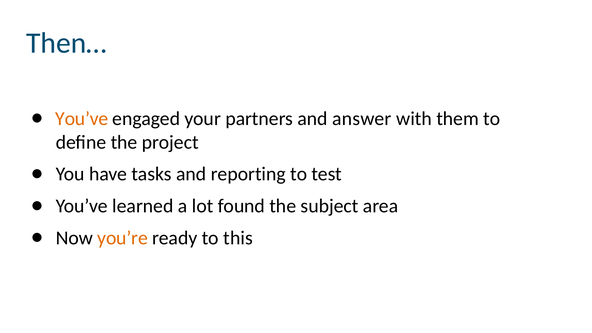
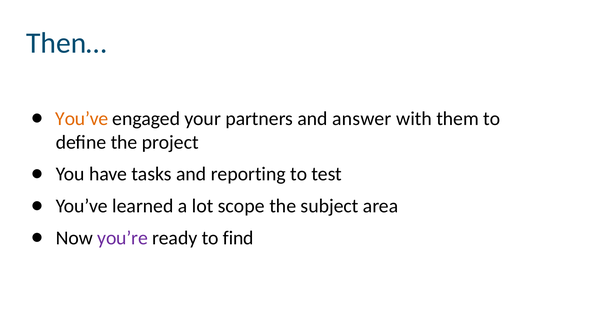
found: found -> scope (241, 206)
you’re colour: orange -> purple (123, 238)
this: this -> find (238, 238)
